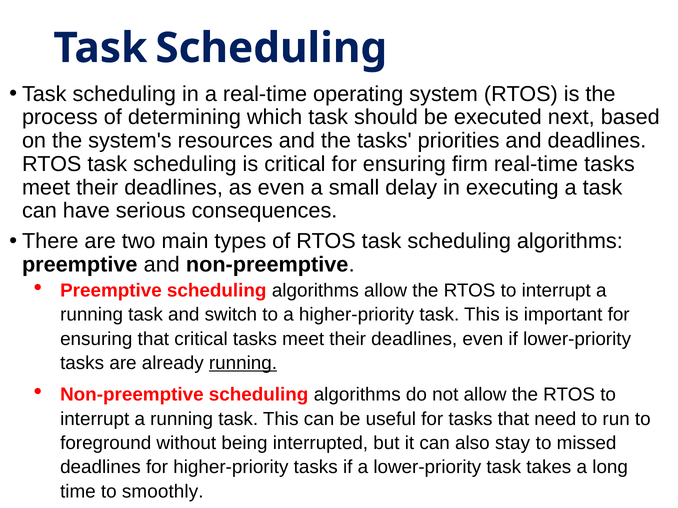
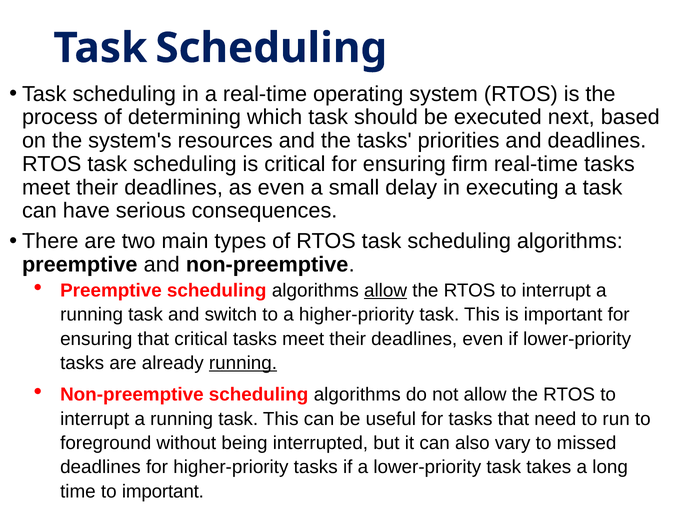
allow underline: none -> present (386, 291)
stay: stay -> vary (513, 443)
to smoothly: smoothly -> important (163, 492)
